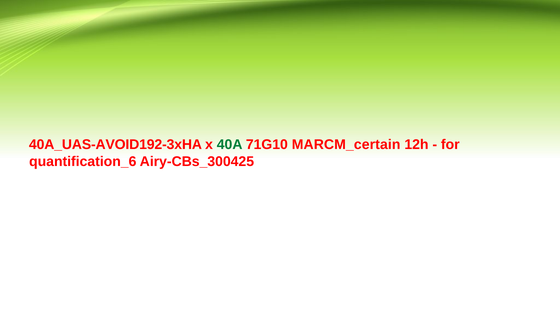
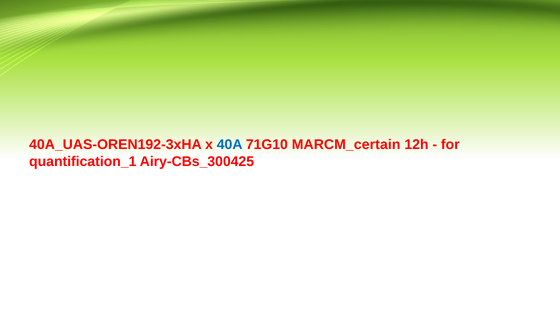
40A_UAS-AVOID192-3xHA: 40A_UAS-AVOID192-3xHA -> 40A_UAS-OREN192-3xHA (115, 145)
40A colour: green -> blue (230, 145)
quantification_6: quantification_6 -> quantification_1 (83, 161)
